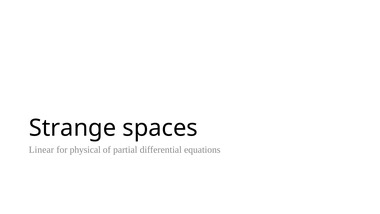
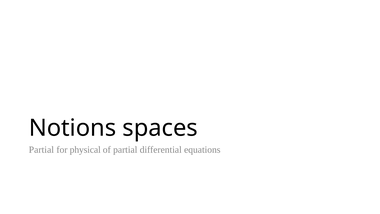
Strange: Strange -> Notions (73, 128)
Linear: Linear -> Partial (41, 150)
